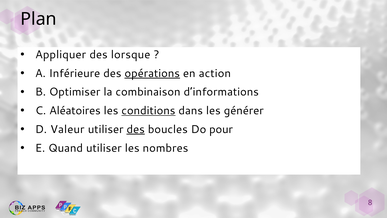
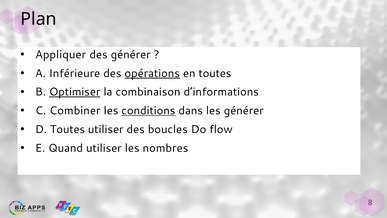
des lorsque: lorsque -> générer (131, 55)
en action: action -> toutes (215, 73)
Optimiser underline: none -> present (75, 92)
Aléatoires: Aléatoires -> Combiner (75, 111)
D Valeur: Valeur -> Toutes (67, 129)
des underline: present -> none (136, 129)
pour: pour -> flow (221, 129)
